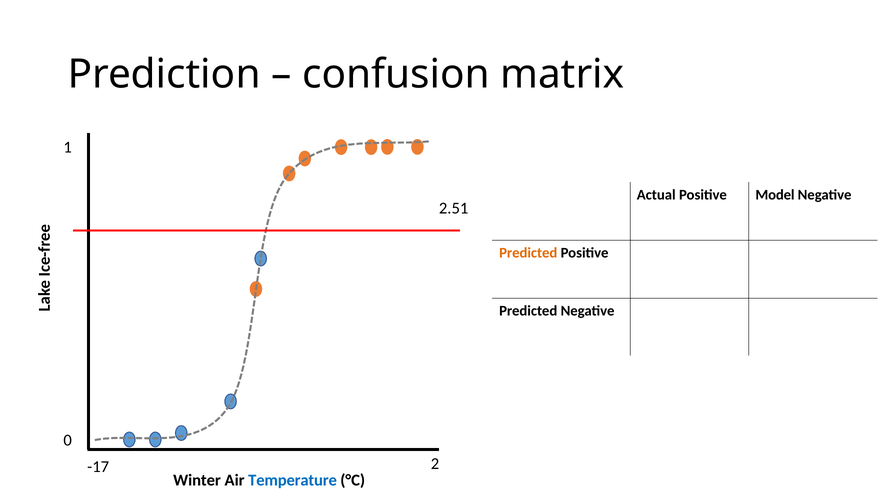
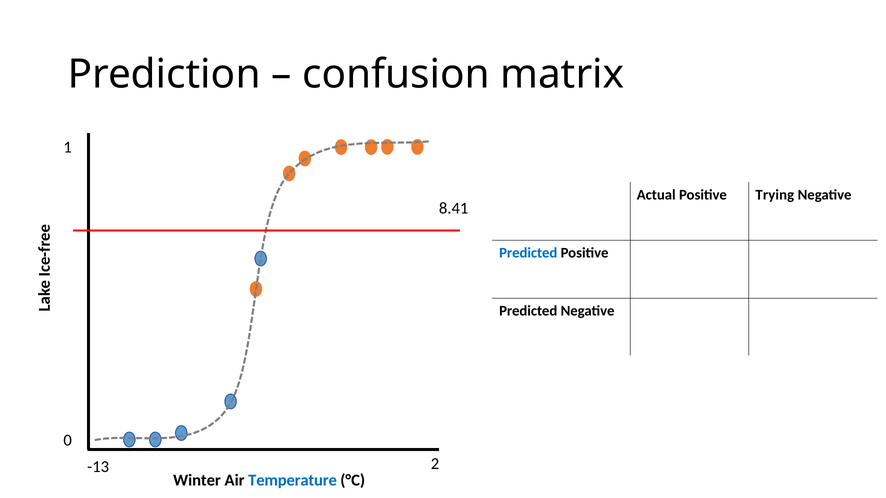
Model: Model -> Trying (775, 195)
2.51: 2.51 -> 8.41 (454, 208)
Predicted colour: orange -> blue (528, 253)
-17: -17 -> -13 (98, 467)
